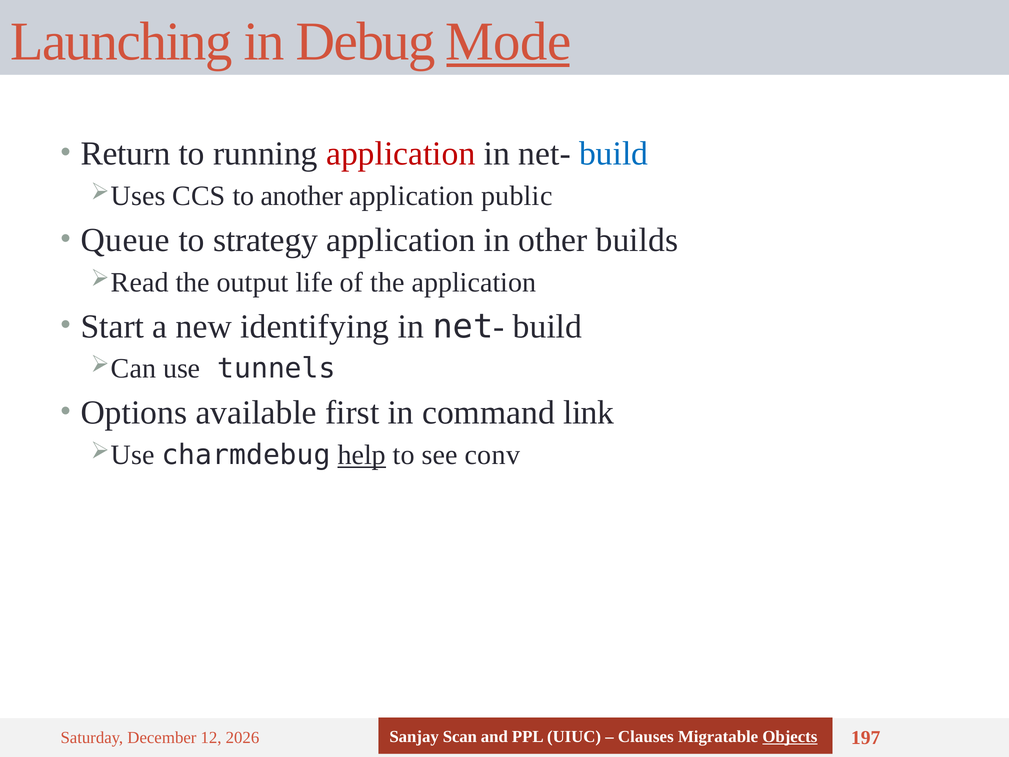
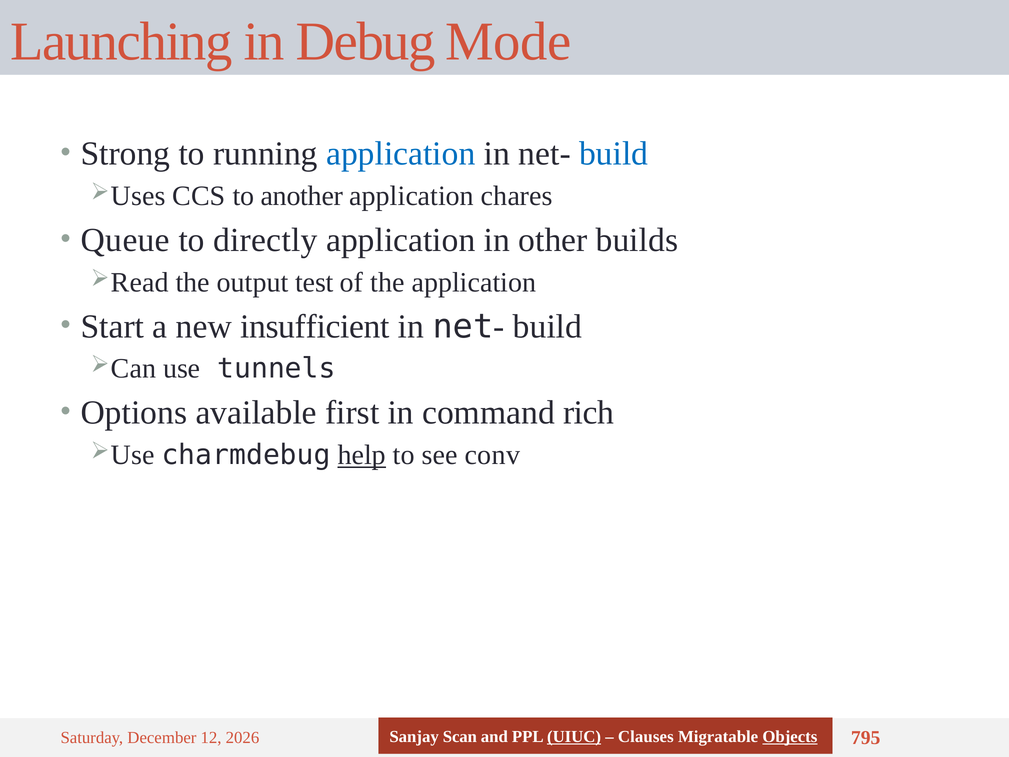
Mode underline: present -> none (508, 42)
Return: Return -> Strong (125, 154)
application colour: red -> blue (401, 154)
public: public -> chares (517, 196)
strategy: strategy -> directly (265, 240)
life: life -> test (314, 282)
identifying: identifying -> insufficient (315, 326)
link: link -> rich (589, 413)
UIUC underline: none -> present (574, 737)
197: 197 -> 795 (866, 737)
